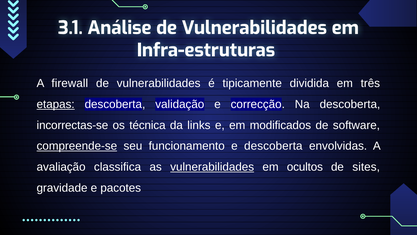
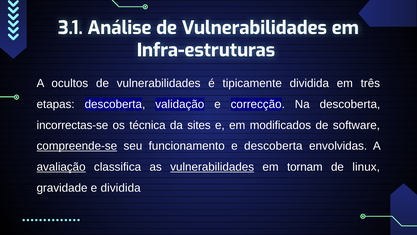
firewall: firewall -> ocultos (70, 83)
etapas underline: present -> none (56, 104)
links: links -> sites (199, 125)
avaliação underline: none -> present (61, 167)
ocultos: ocultos -> tornam (305, 167)
sites: sites -> linux (366, 167)
e pacotes: pacotes -> dividida (121, 188)
